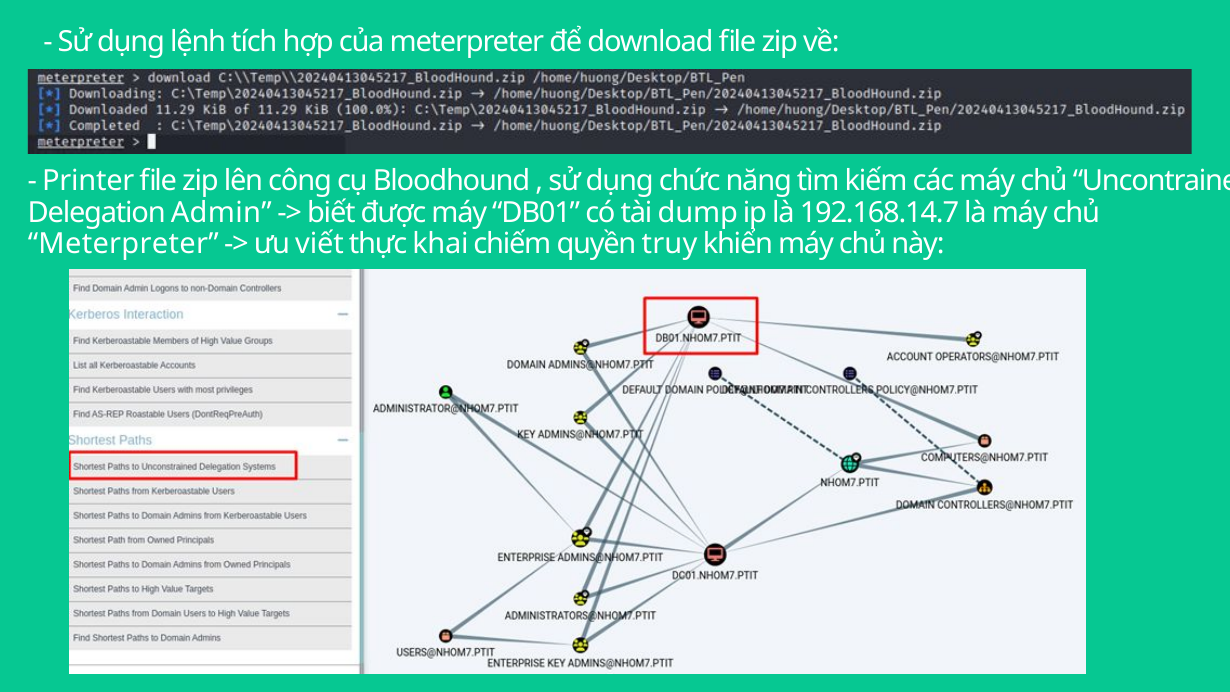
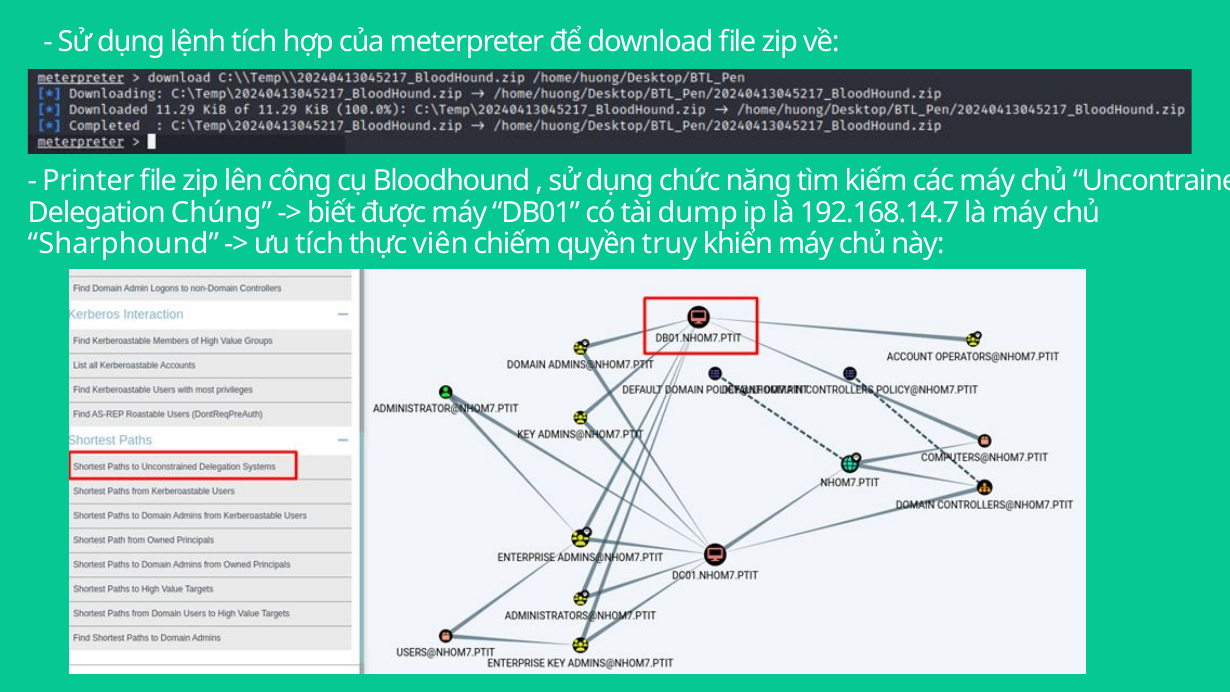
Admin: Admin -> Chúng (221, 213)
Meterpreter: Meterpreter -> Sharphound (123, 244)
ưu viết: viết -> tích (320, 244)
khai: khai -> viên (440, 244)
